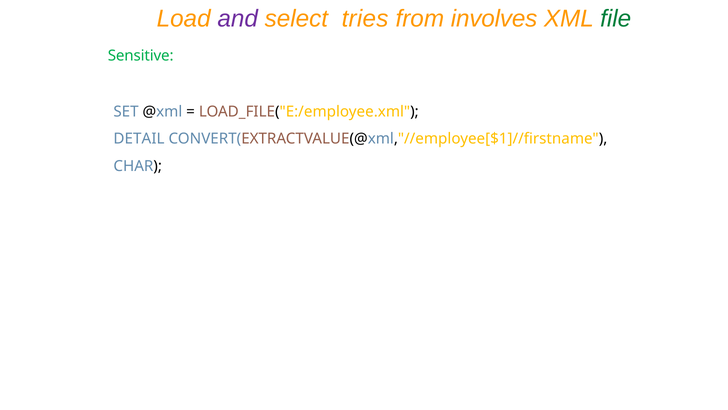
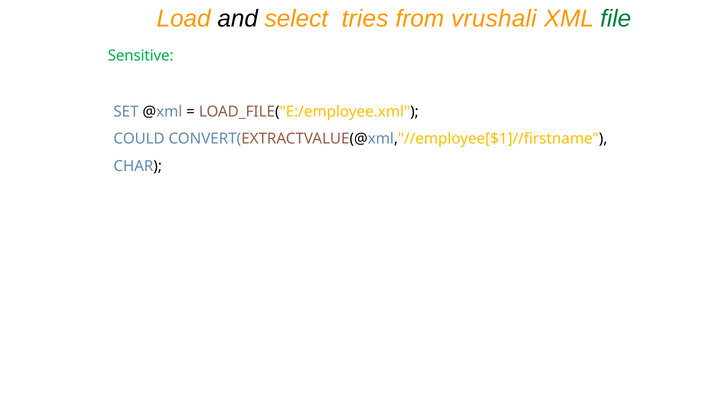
and colour: purple -> black (238, 19)
involves: involves -> vrushali (494, 19)
DETAIL: DETAIL -> COULD (139, 139)
